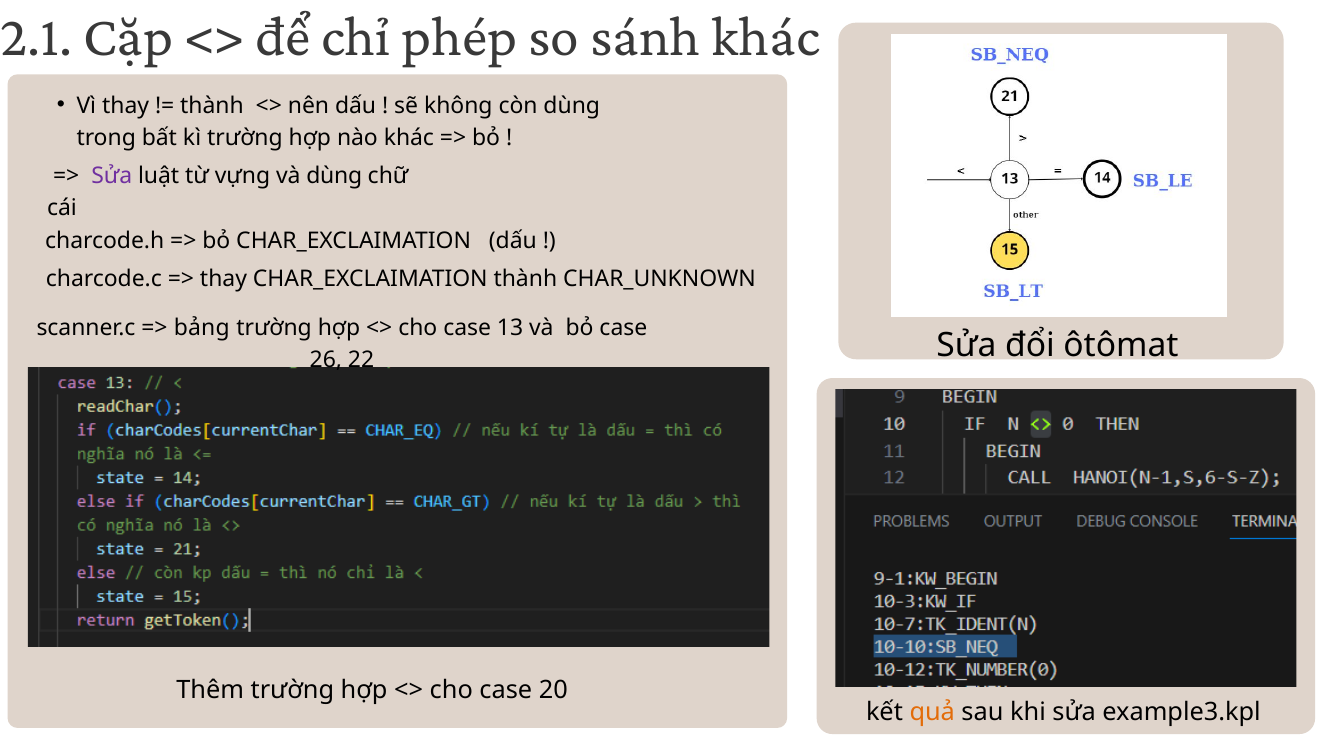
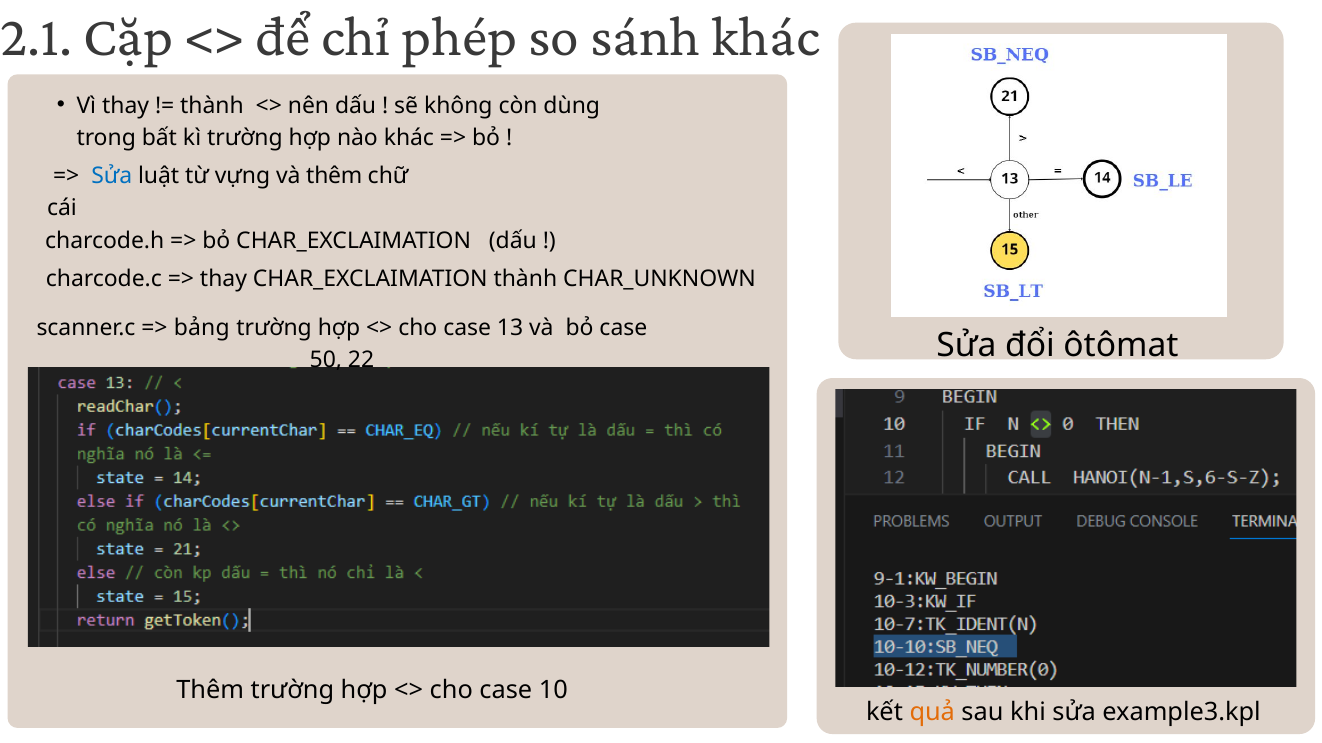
Sửa colour: purple -> blue (112, 176)
và dùng: dùng -> thêm (334, 176)
26: 26 -> 50 (326, 361)
20: 20 -> 10 (553, 691)
